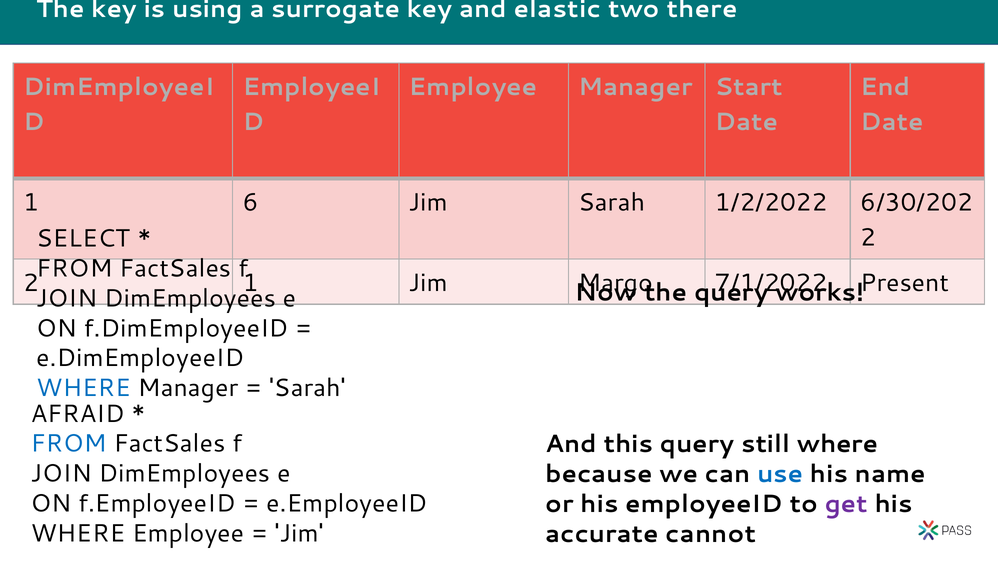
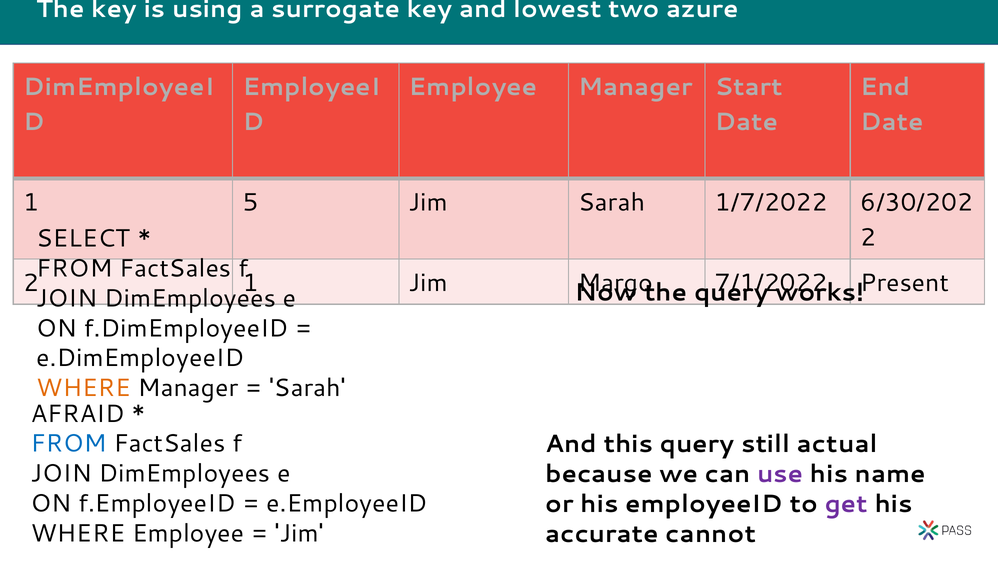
elastic: elastic -> lowest (557, 9)
there: there -> azure (702, 9)
6: 6 -> 5 (251, 203)
1/2/2022: 1/2/2022 -> 1/7/2022 (771, 203)
WHERE colour: blue -> orange (84, 388)
still where: where -> actual (837, 444)
use colour: blue -> purple (780, 474)
